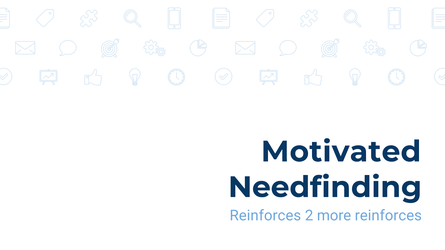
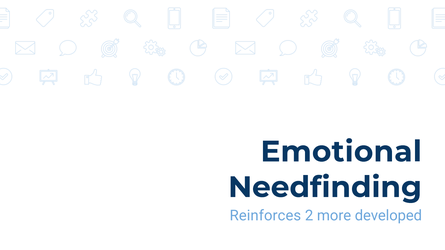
Motivated: Motivated -> Emotional (341, 152)
more reinforces: reinforces -> developed (388, 216)
